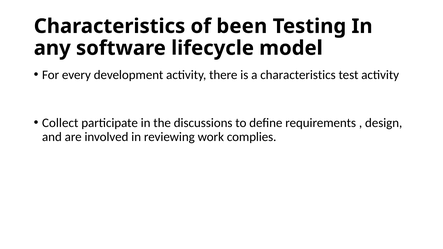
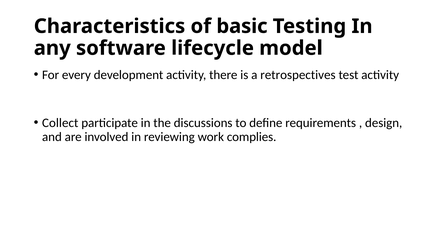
been: been -> basic (242, 26)
a characteristics: characteristics -> retrospectives (298, 75)
